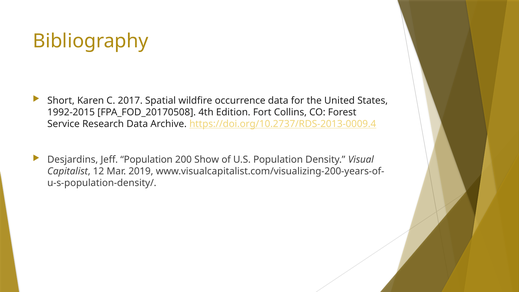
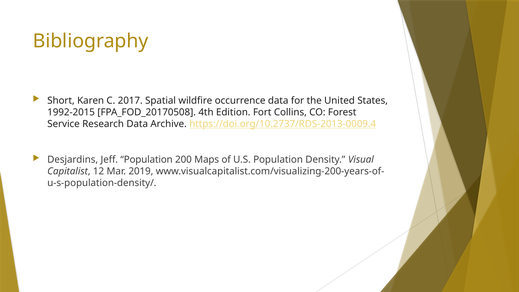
Show: Show -> Maps (207, 160)
